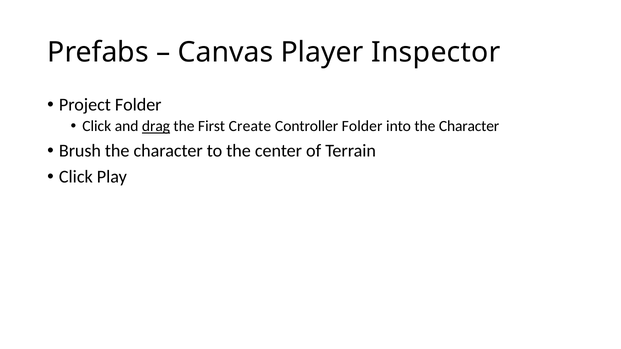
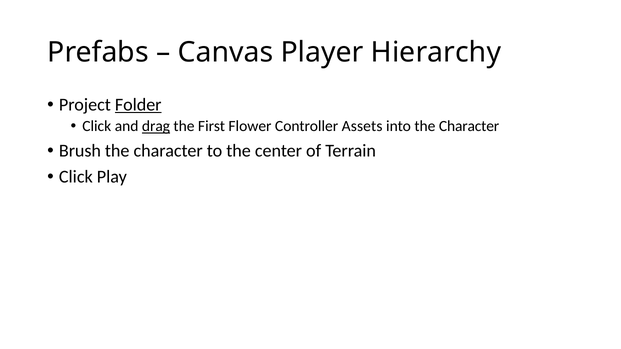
Inspector: Inspector -> Hierarchy (436, 52)
Folder underline: none -> present (138, 105)
Create: Create -> Flower (250, 126)
Controller Folder: Folder -> Assets (362, 126)
